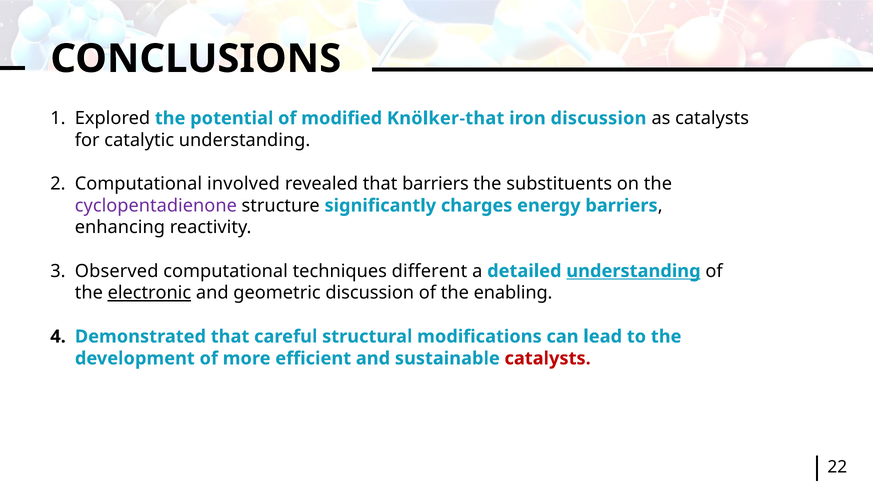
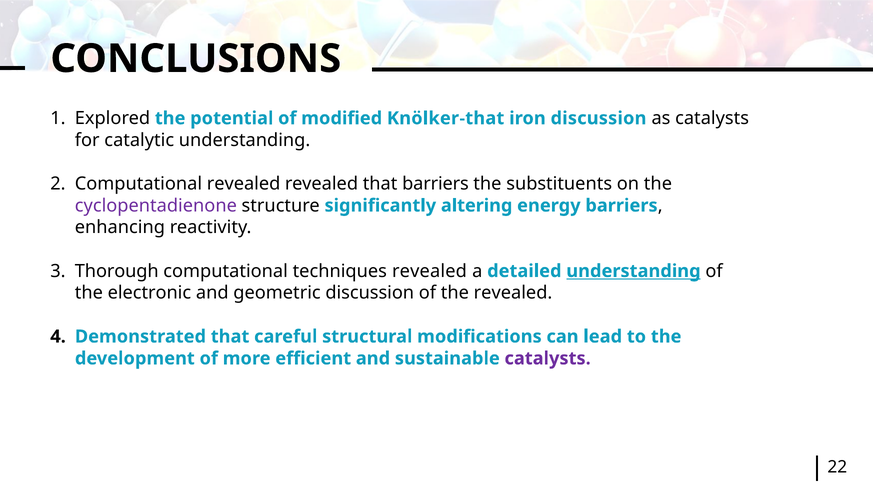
Computational involved: involved -> revealed (244, 184)
charges: charges -> altering (477, 206)
Observed: Observed -> Thorough (117, 271)
techniques different: different -> revealed (429, 271)
electronic underline: present -> none (149, 293)
the enabling: enabling -> revealed (513, 293)
catalysts colour: red -> purple (548, 358)
